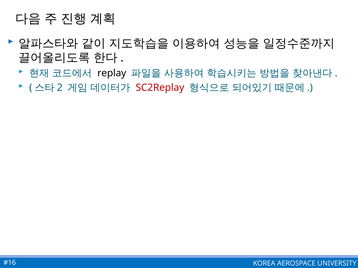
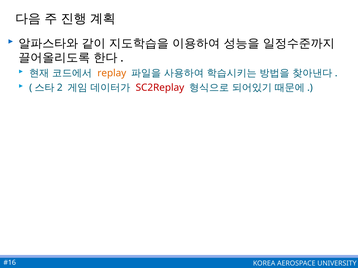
replay colour: black -> orange (112, 73)
